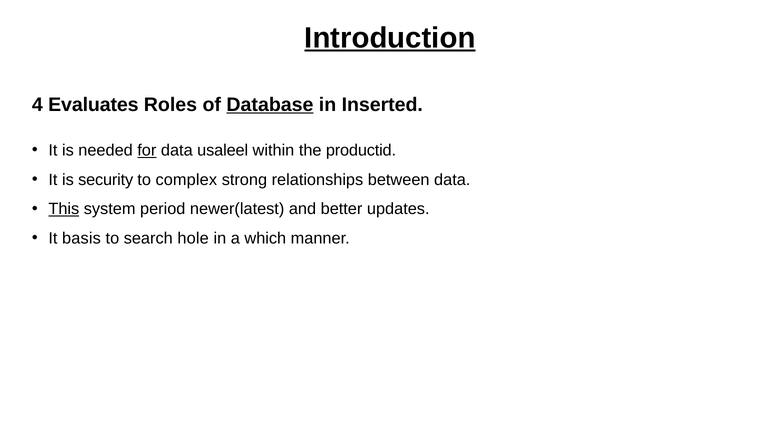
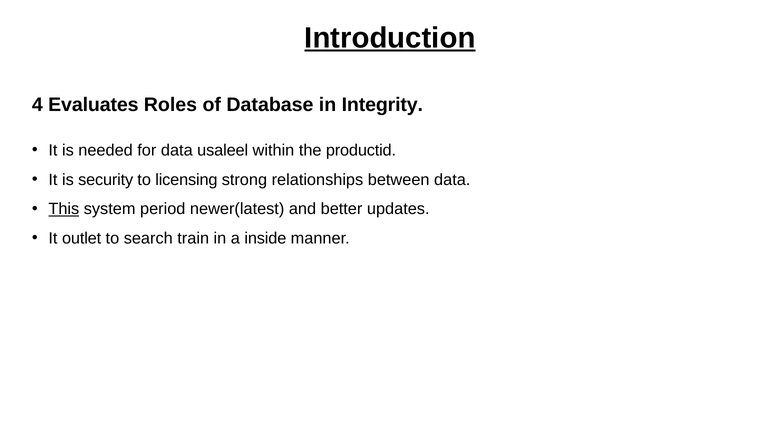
Database underline: present -> none (270, 105)
Inserted: Inserted -> Integrity (382, 105)
for underline: present -> none (147, 151)
complex: complex -> licensing (186, 180)
basis: basis -> outlet (82, 239)
hole: hole -> train (193, 239)
which: which -> inside (265, 239)
